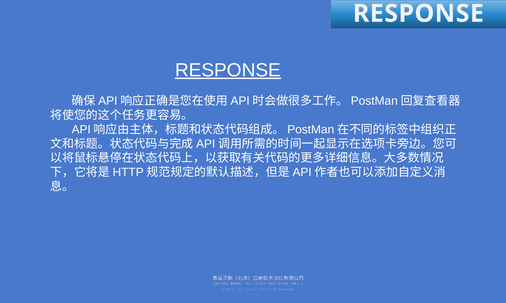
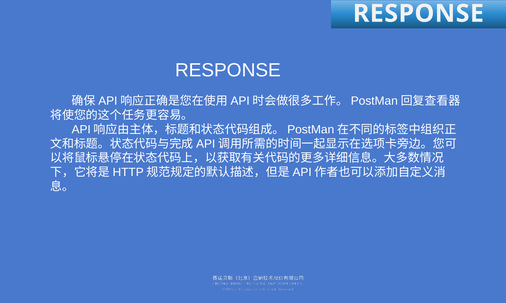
RESPONSE underline: present -> none (228, 70)
